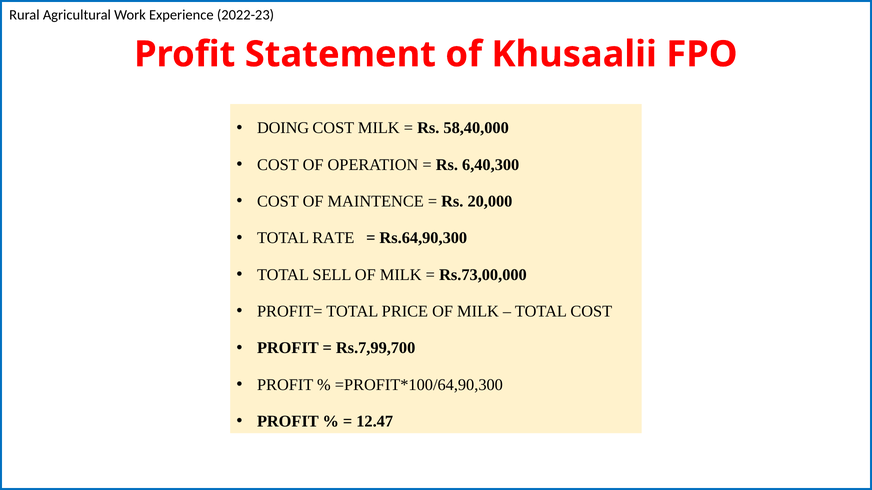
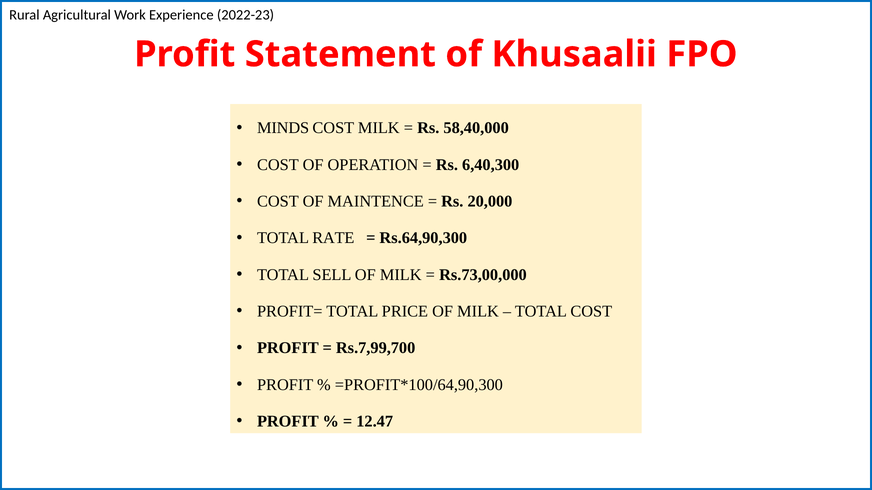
DOING: DOING -> MINDS (283, 128)
